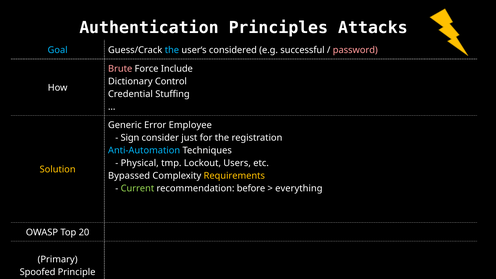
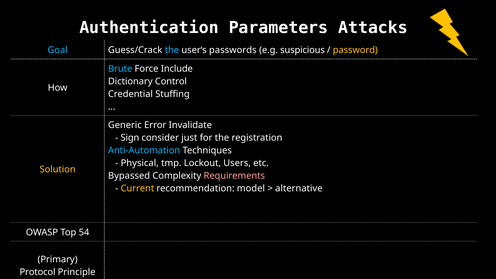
Principles: Principles -> Parameters (278, 28)
considered: considered -> passwords (233, 50)
successful: successful -> suspicious (303, 50)
password colour: pink -> yellow (355, 50)
Brute colour: pink -> light blue (120, 69)
Employee: Employee -> Invalidate (190, 125)
Requirements colour: yellow -> pink (234, 176)
Current colour: light green -> yellow (137, 188)
before: before -> model (251, 188)
everything: everything -> alternative (299, 188)
20: 20 -> 54 (84, 232)
Spoofed: Spoofed -> Protocol (38, 272)
